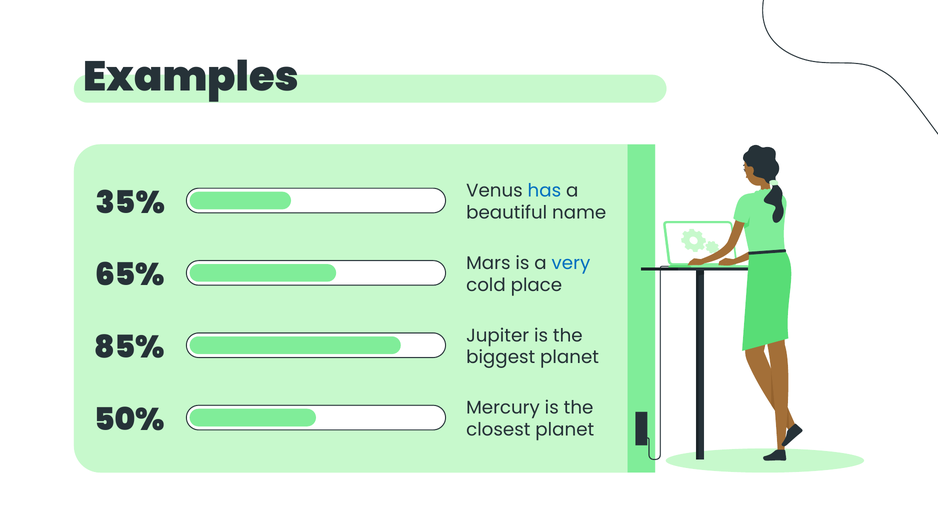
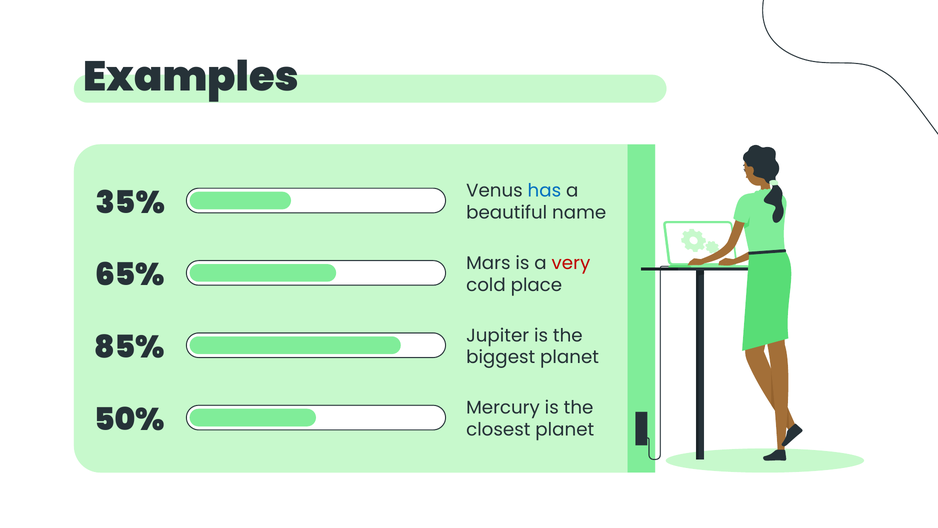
very colour: blue -> red (571, 263)
